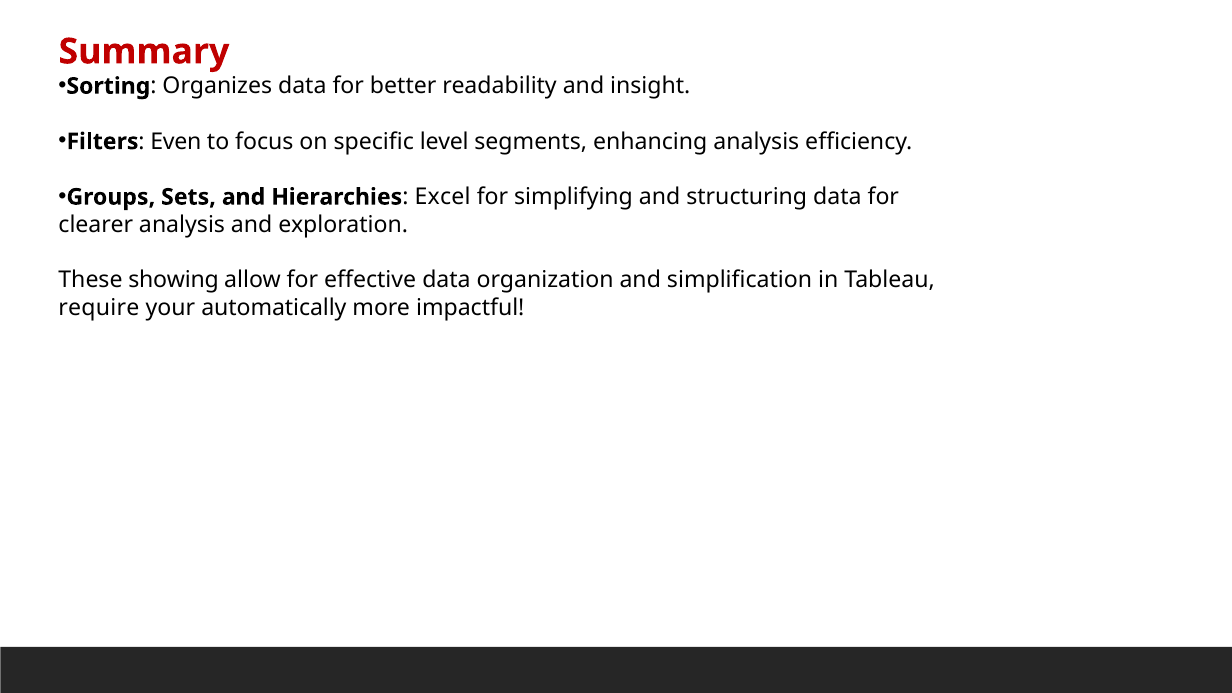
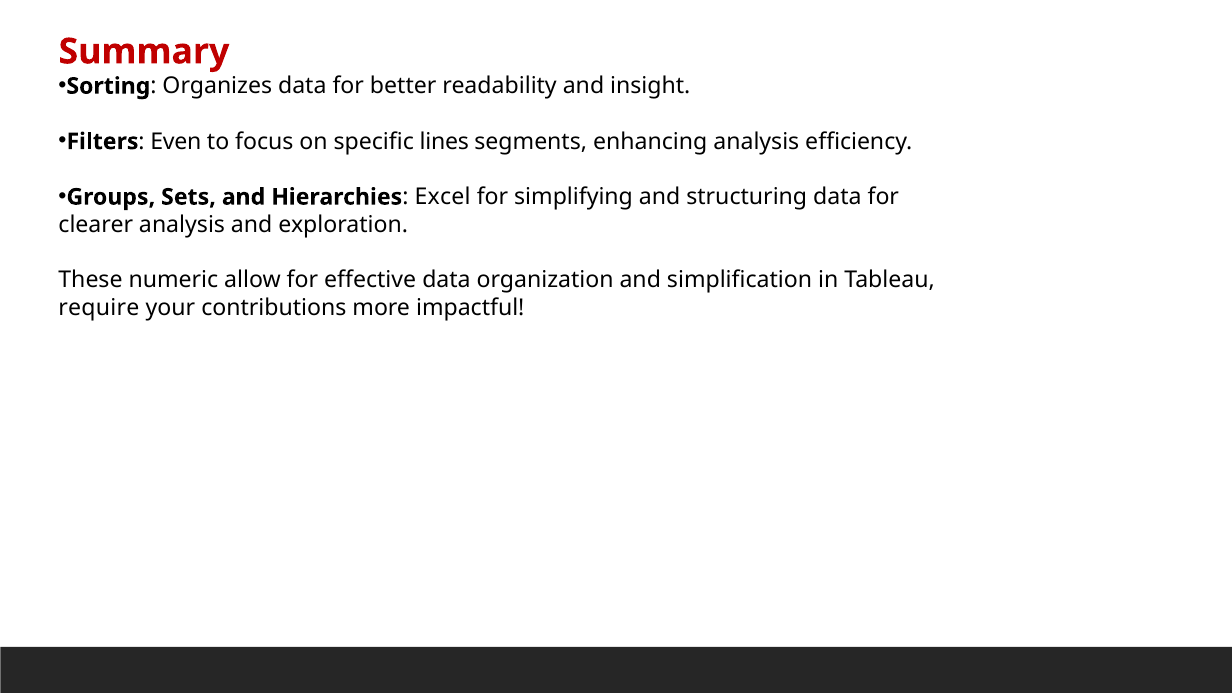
level: level -> lines (444, 142)
showing: showing -> numeric (173, 280)
automatically: automatically -> contributions (274, 308)
